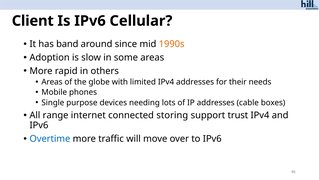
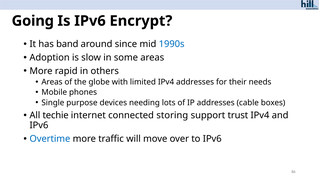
Client: Client -> Going (33, 21)
Cellular: Cellular -> Encrypt (141, 21)
1990s colour: orange -> blue (172, 44)
range: range -> techie (56, 115)
